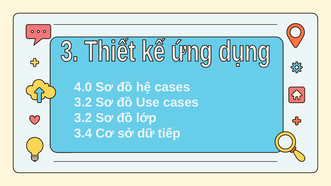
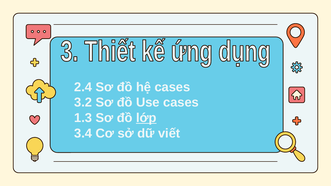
4.0: 4.0 -> 2.4 (83, 87)
3.2: 3.2 -> 1.3 (83, 118)
lớp underline: none -> present (146, 118)
tiếp: tiếp -> viết (169, 133)
